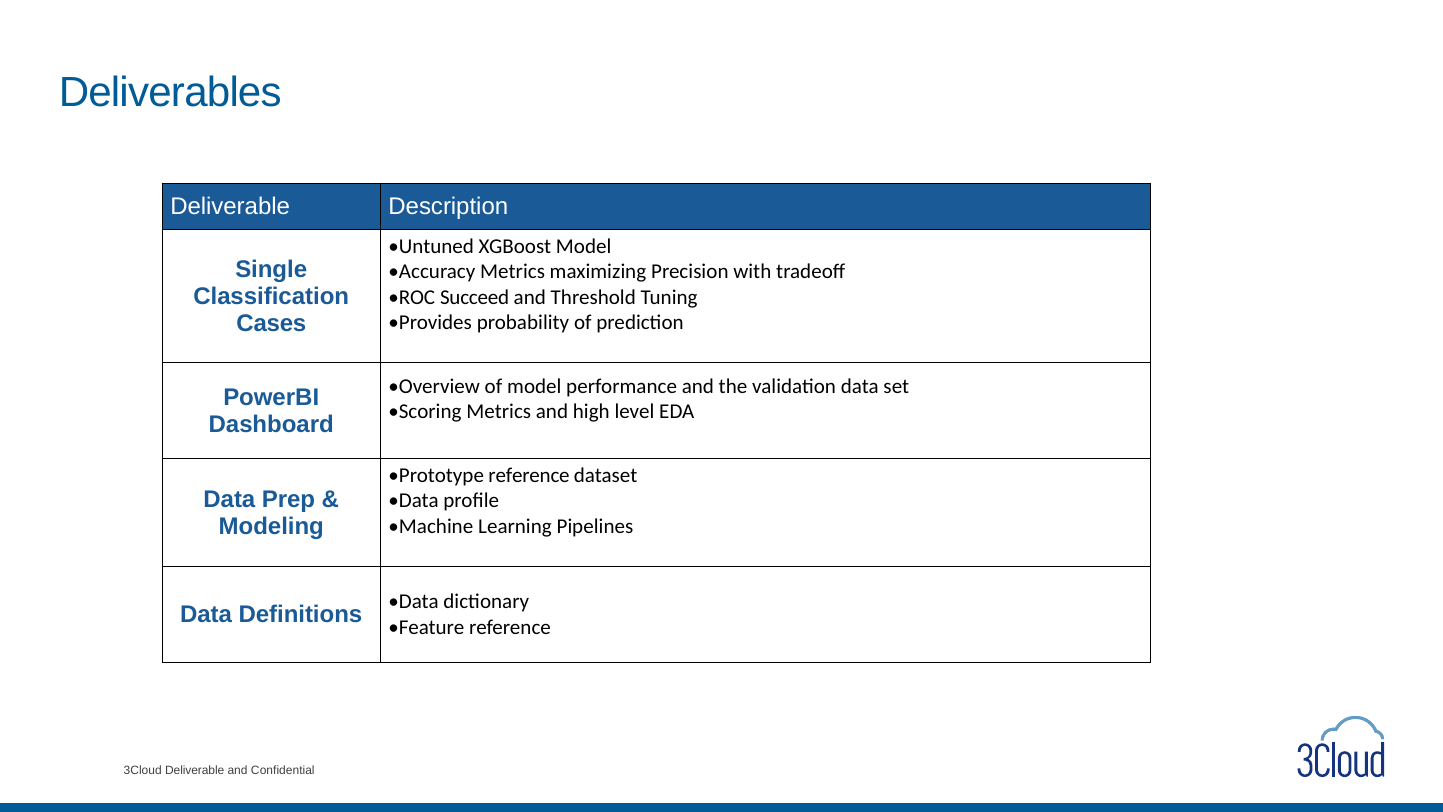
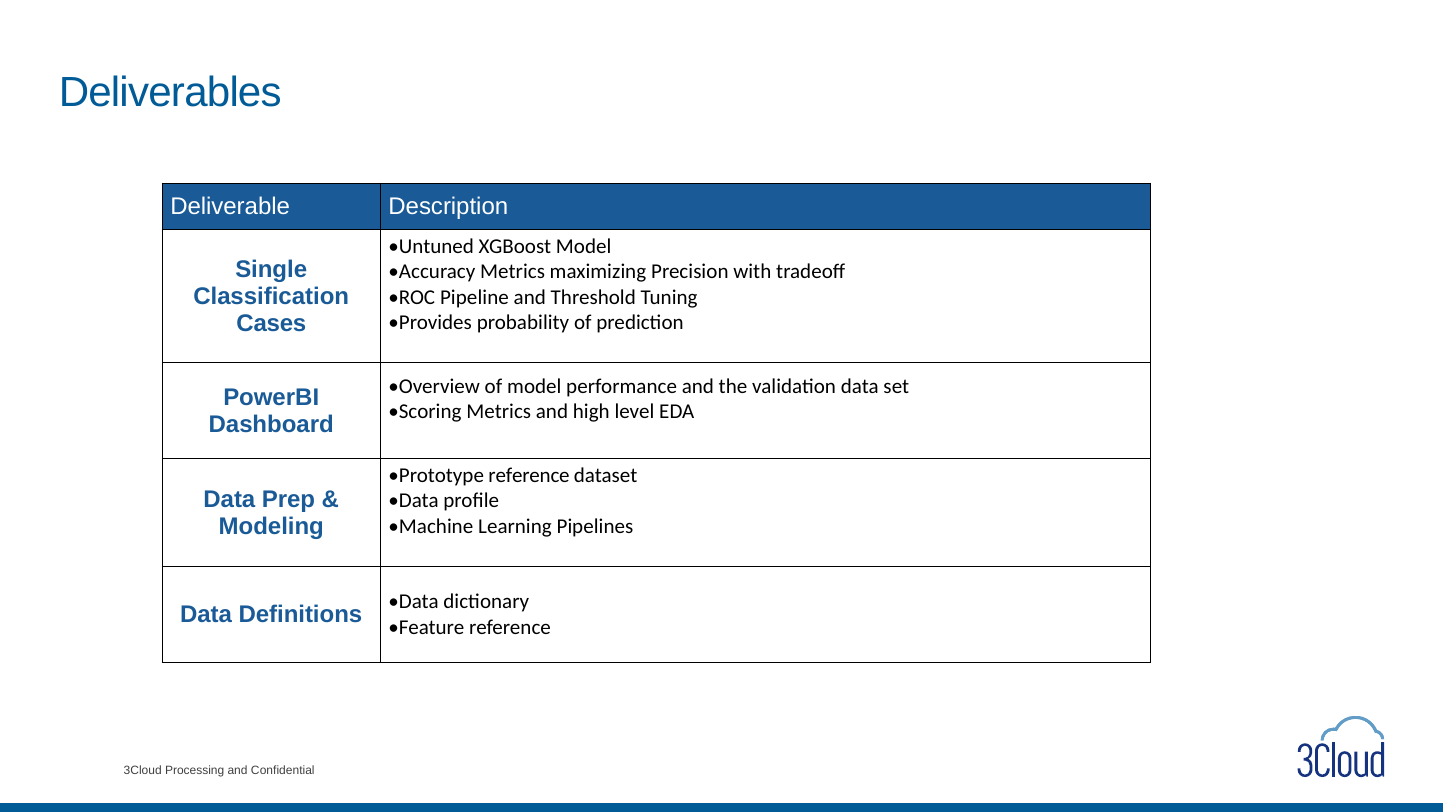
Succeed: Succeed -> Pipeline (474, 297)
3Cloud Deliverable: Deliverable -> Processing (195, 771)
